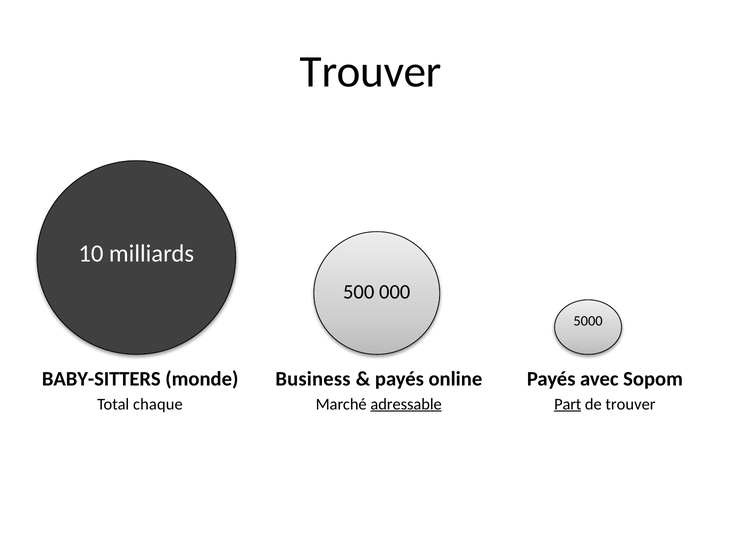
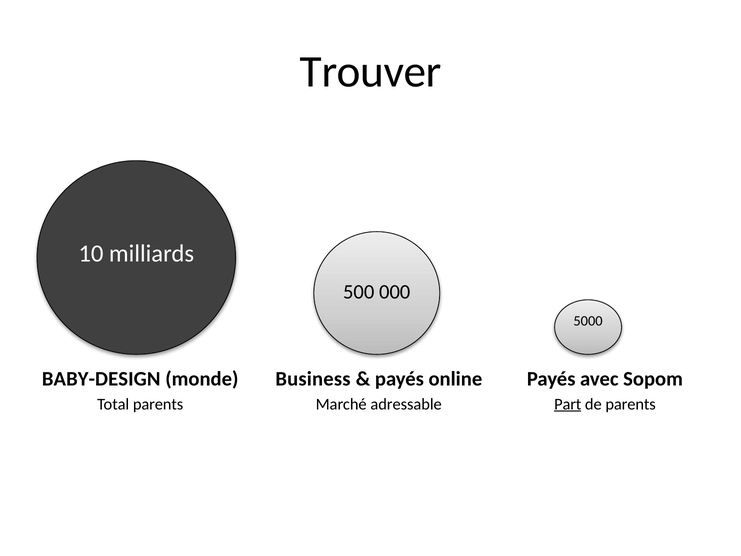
BABY-SITTERS: BABY-SITTERS -> BABY-DESIGN (101, 379)
adressable underline: present -> none (406, 404)
de trouver: trouver -> parents (631, 404)
Total chaque: chaque -> parents (158, 404)
